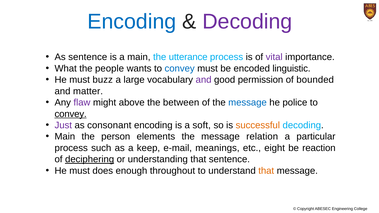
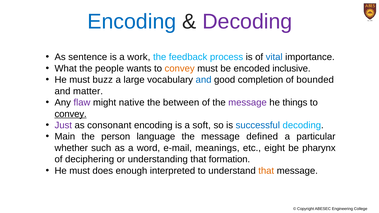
a main: main -> work (139, 57)
utterance: utterance -> feedback (188, 57)
vital colour: purple -> blue (274, 57)
convey colour: blue -> orange (180, 69)
linguistic: linguistic -> inclusive (291, 69)
and colour: purple -> blue (204, 80)
permission: permission -> completion (261, 80)
above: above -> native (132, 103)
message colour: blue -> purple (248, 103)
police: police -> things (295, 103)
successful colour: orange -> blue (258, 125)
elements: elements -> language (156, 137)
relation: relation -> defined (262, 137)
process: process -> whether (71, 148)
keep: keep -> word (148, 148)
reaction: reaction -> pharynx (319, 148)
deciphering underline: present -> none (90, 159)
that sentence: sentence -> formation (229, 159)
throughout: throughout -> interpreted (173, 171)
